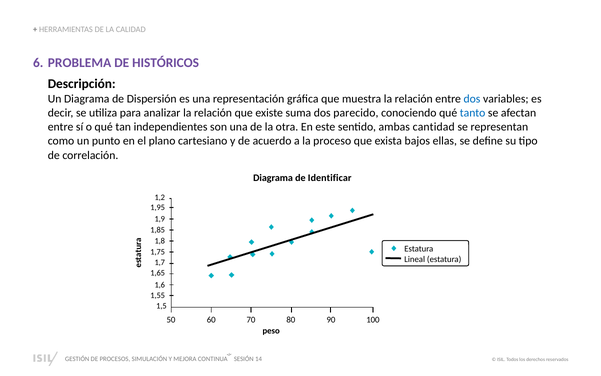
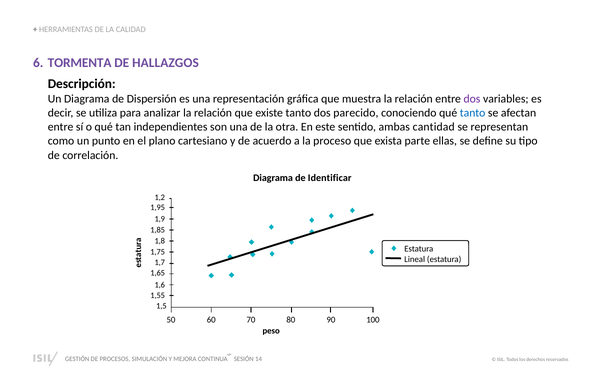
PROBLEMA: PROBLEMA -> TORMENTA (80, 63)
HISTÓRICOS: HISTÓRICOS -> HALLAZGOS (166, 63)
dos colour: blue -> purple (472, 99)
existe suma: suma -> tanto (298, 113)
bajos: bajos -> parte (417, 141)
